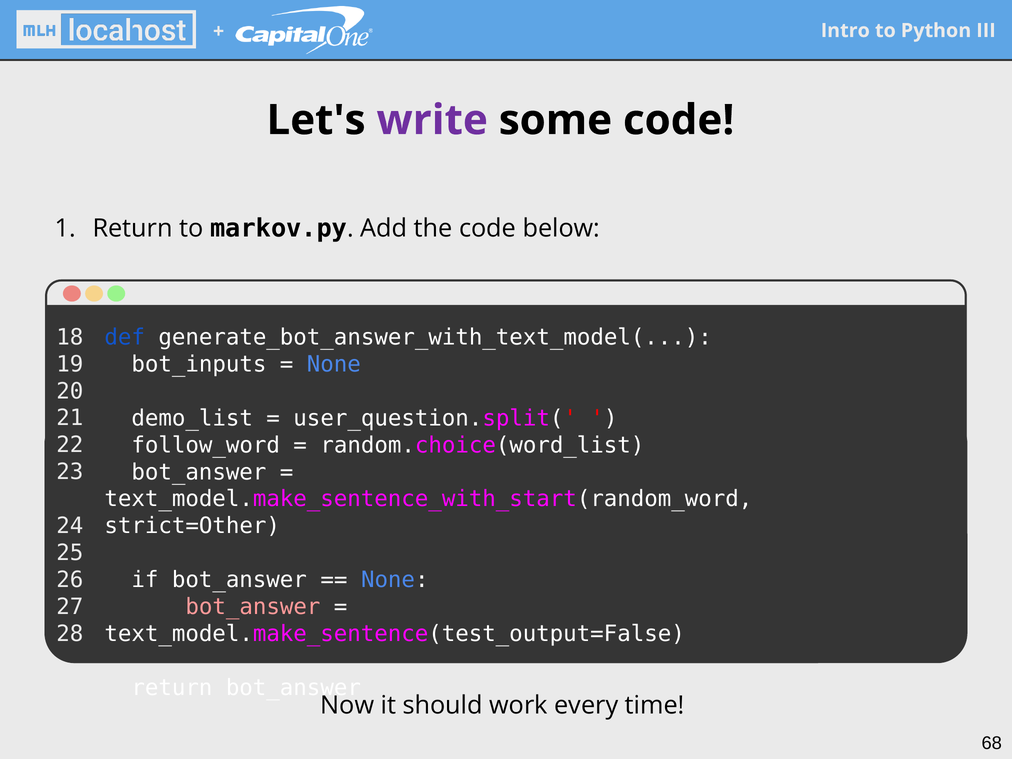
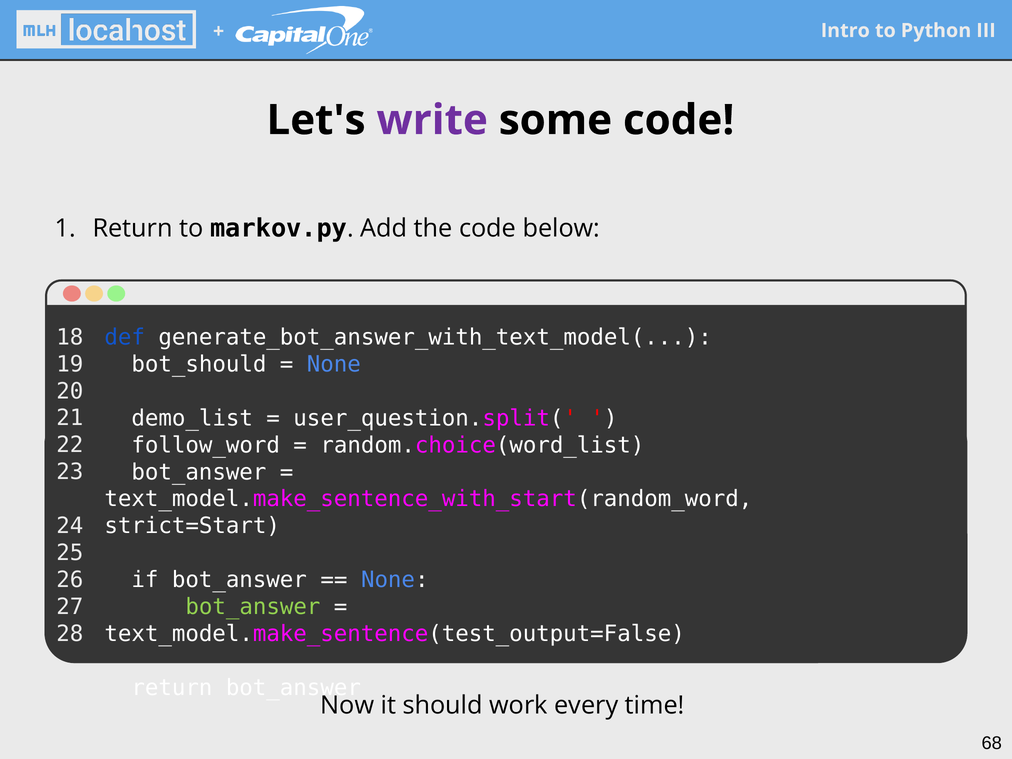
bot_inputs: bot_inputs -> bot_should (199, 364)
strict=Other: strict=Other -> strict=Start (192, 526)
bot_answer colour: pink -> light green (253, 607)
